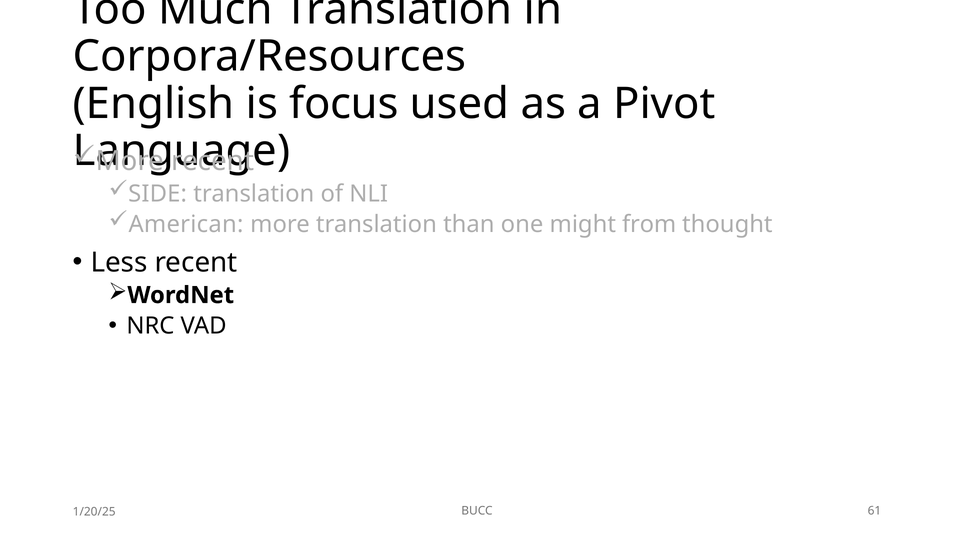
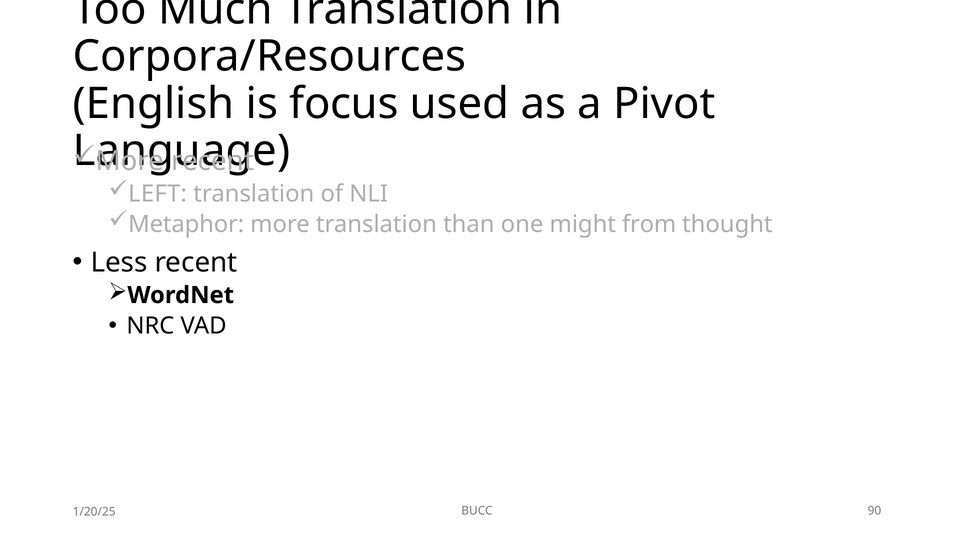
SIDE: SIDE -> LEFT (158, 194)
American: American -> Metaphor (186, 225)
61: 61 -> 90 (874, 512)
